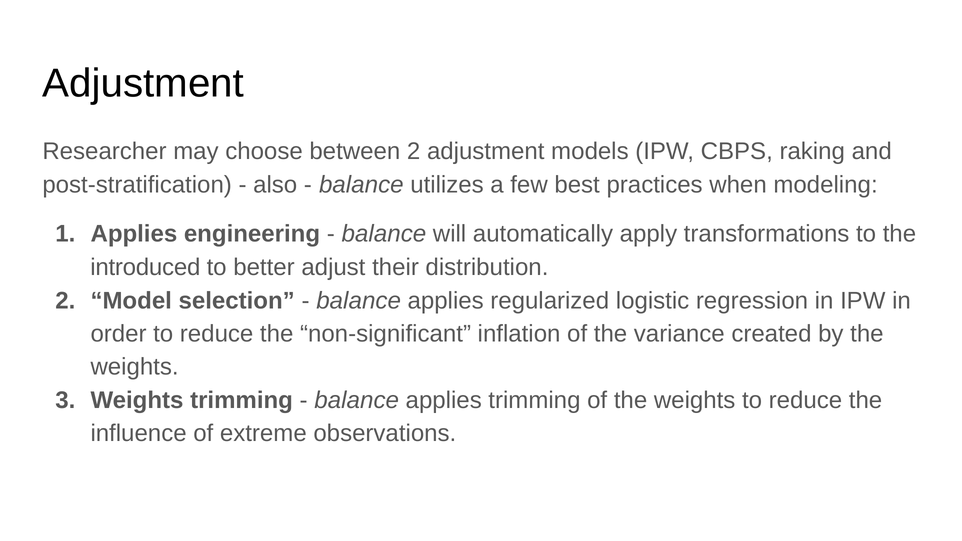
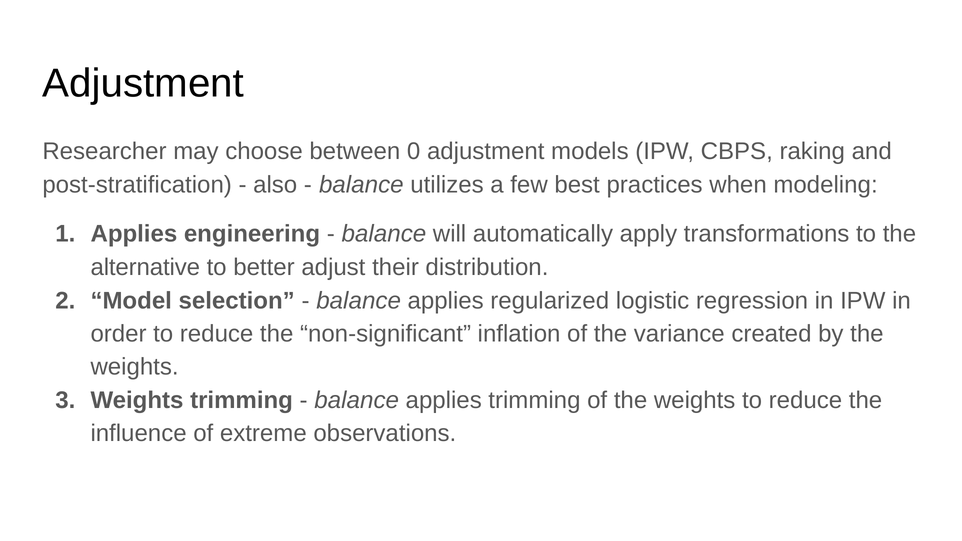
between 2: 2 -> 0 (414, 151)
introduced: introduced -> alternative (145, 267)
